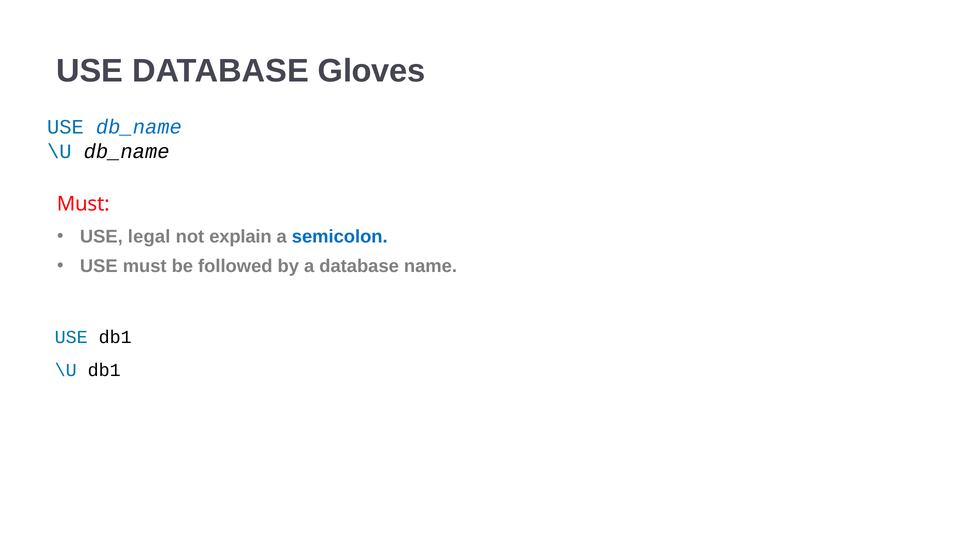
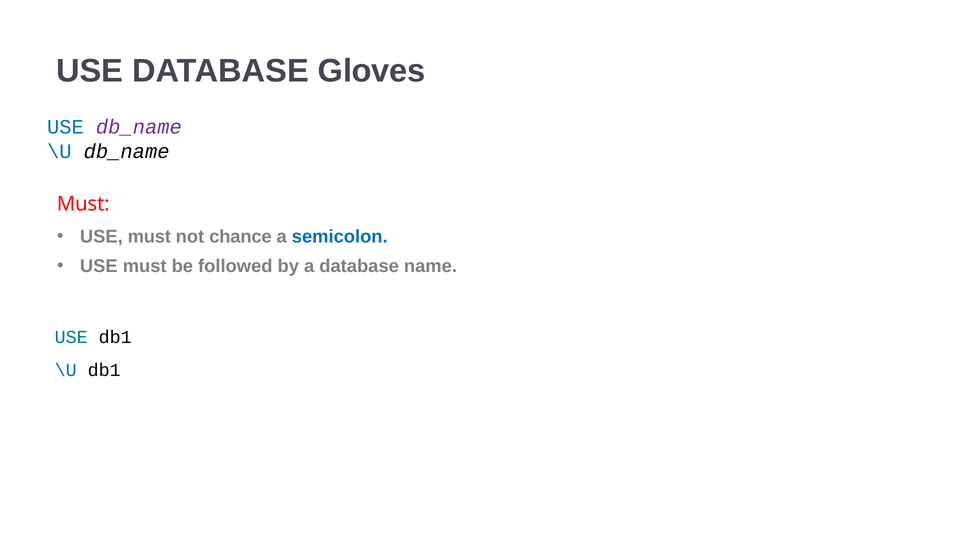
db_name colour: blue -> purple (139, 127)
legal: legal -> must (149, 237)
explain: explain -> chance (240, 237)
